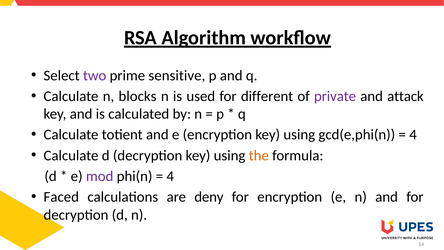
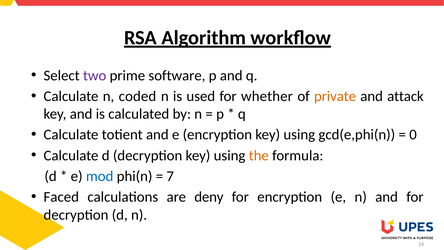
sensitive: sensitive -> software (177, 75)
blocks: blocks -> coded (138, 96)
different: different -> whether (267, 96)
private colour: purple -> orange (335, 96)
4: 4 -> 0 (413, 135)
mod colour: purple -> blue (100, 176)
4: 4 -> 7 (170, 176)
